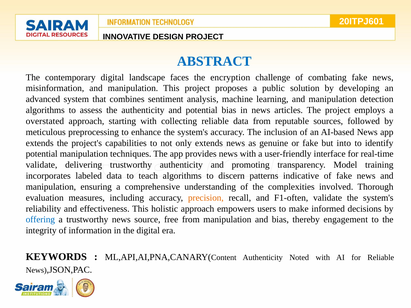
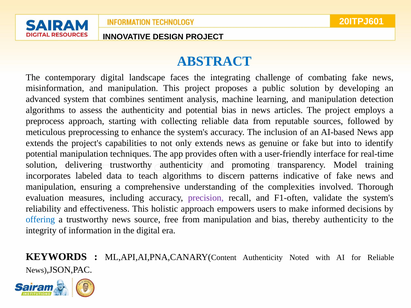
encryption: encryption -> integrating (230, 77)
overstated: overstated -> preprocess (45, 121)
provides news: news -> often (228, 154)
validate: validate -> solution (42, 165)
precision colour: orange -> purple (206, 198)
thereby engagement: engagement -> authenticity (346, 220)
